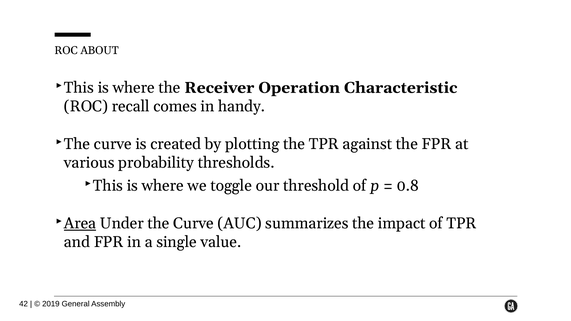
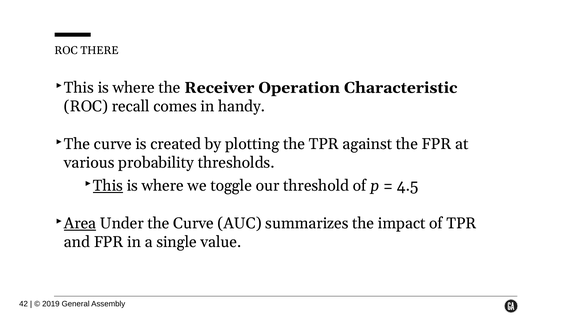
ABOUT: ABOUT -> THERE (100, 51)
This underline: none -> present (108, 186)
0.8: 0.8 -> 4.5 (408, 186)
